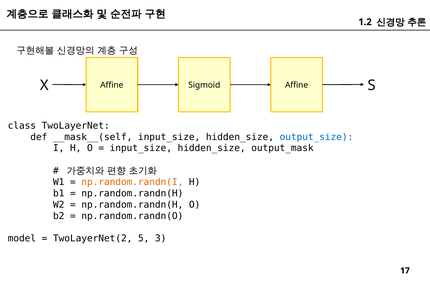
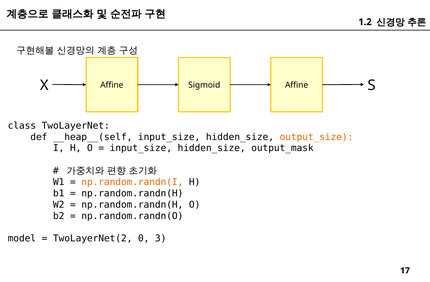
__mask__(self: __mask__(self -> __heap__(self (93, 137)
output_size colour: blue -> orange (316, 137)
5: 5 -> 0 (144, 239)
